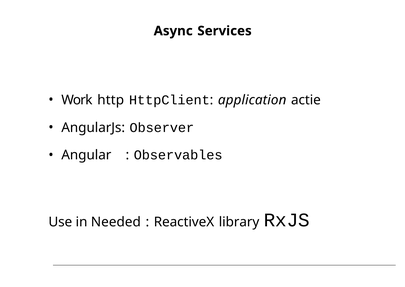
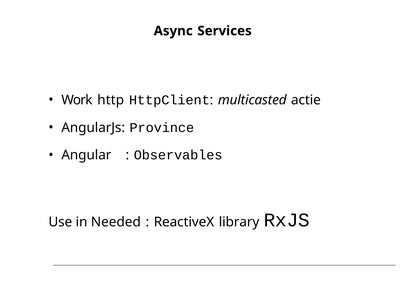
application: application -> multicasted (252, 100)
Observer: Observer -> Province (162, 127)
